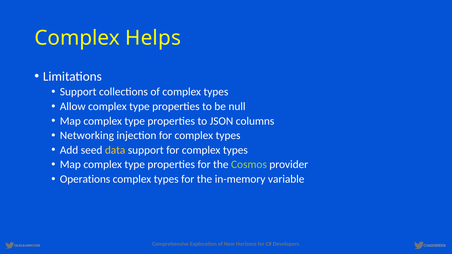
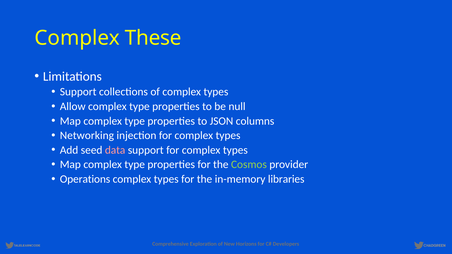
Helps: Helps -> These (153, 38)
data colour: yellow -> pink (115, 150)
variable: variable -> libraries (286, 179)
